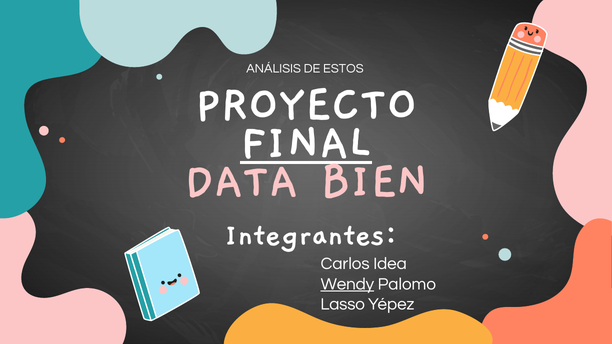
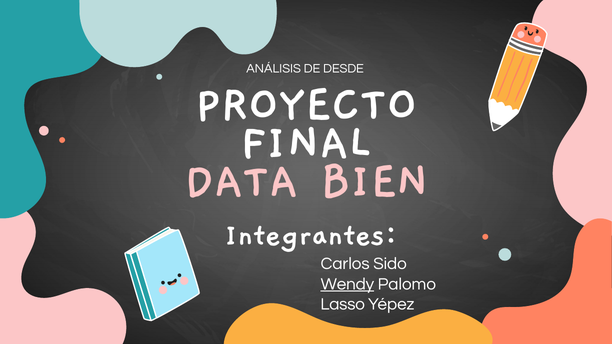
ESTOS: ESTOS -> DESDE (343, 68)
FINAL underline: present -> none (306, 140)
Idea: Idea -> Sido (390, 264)
